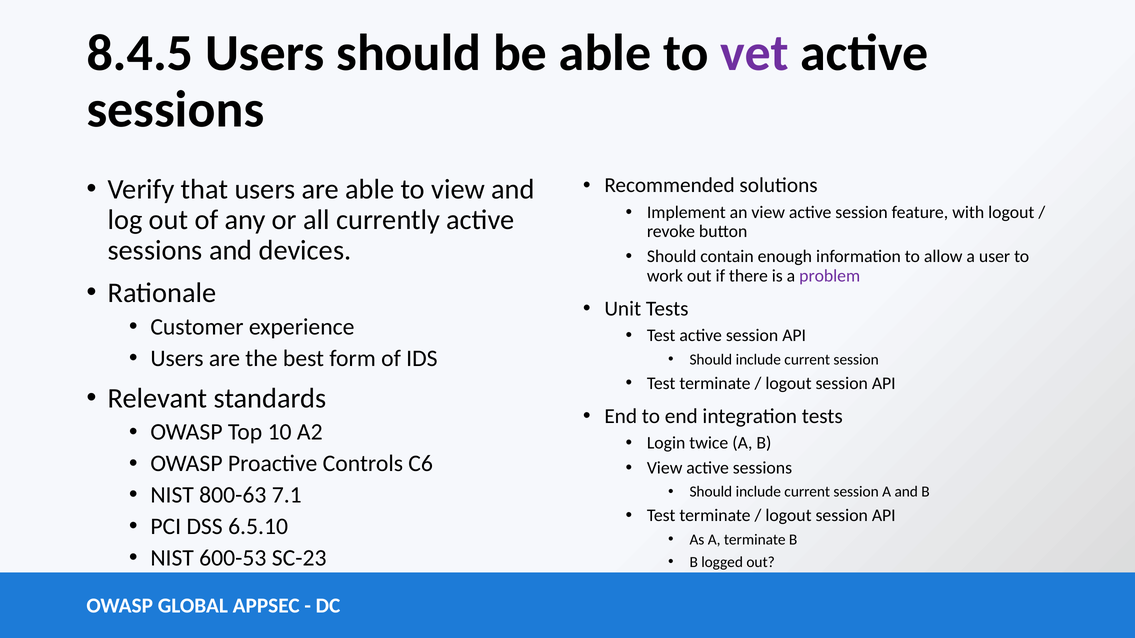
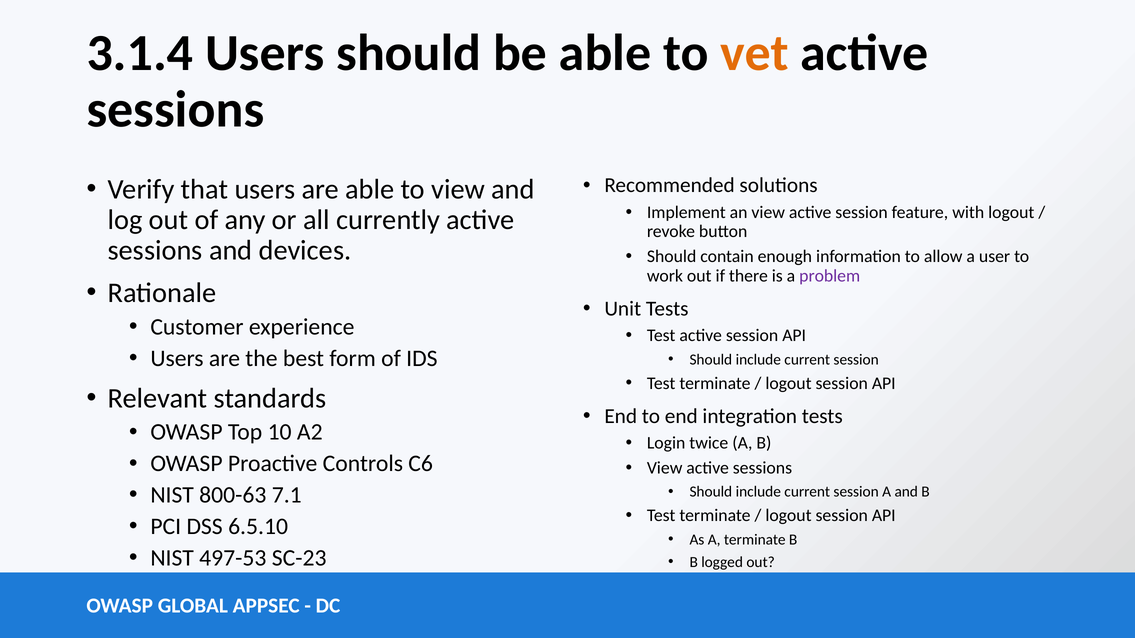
8.4.5: 8.4.5 -> 3.1.4 (140, 53)
vet colour: purple -> orange (755, 53)
600-53: 600-53 -> 497-53 (233, 558)
